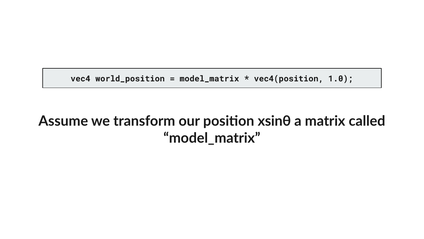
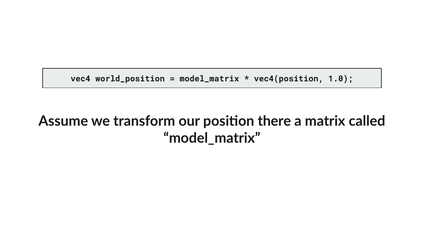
xsinθ: xsinθ -> there (274, 121)
